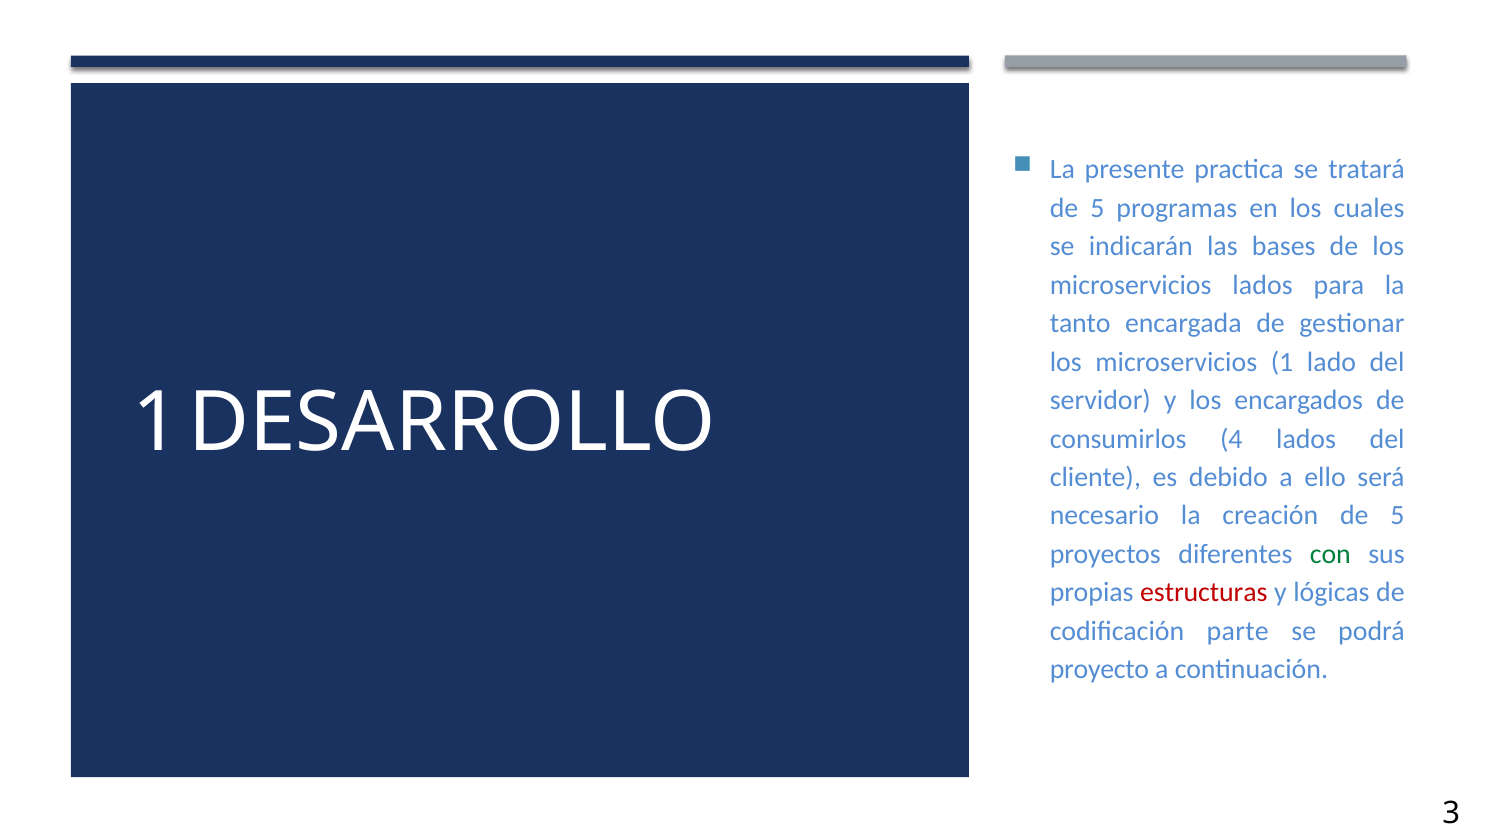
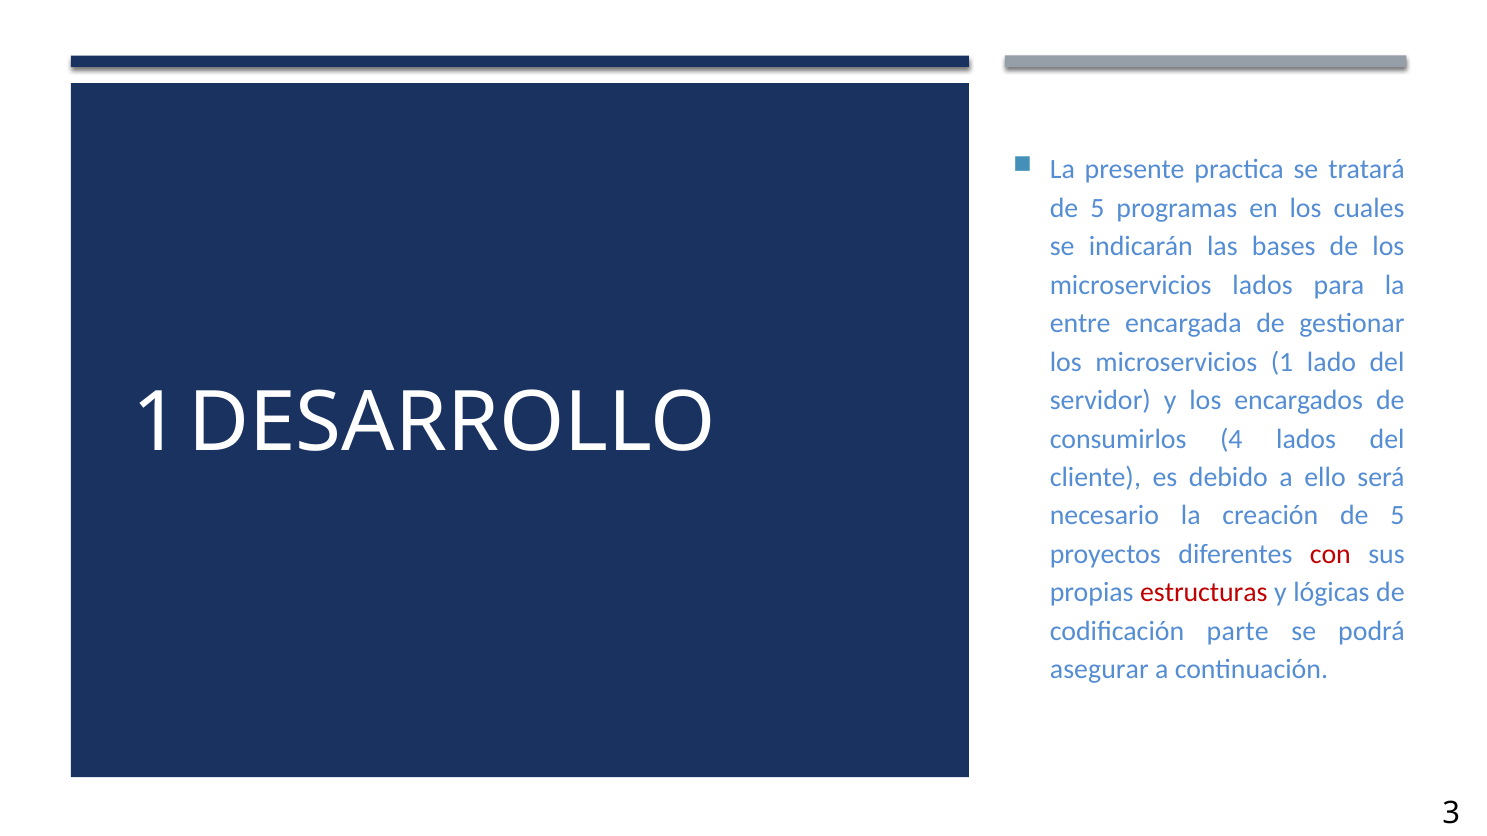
tanto: tanto -> entre (1080, 324)
con colour: green -> red (1330, 554)
proyecto: proyecto -> asegurar (1099, 670)
